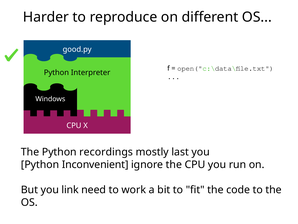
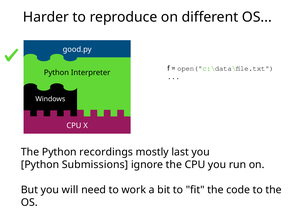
Inconvenient: Inconvenient -> Submissions (95, 164)
link: link -> will (70, 189)
